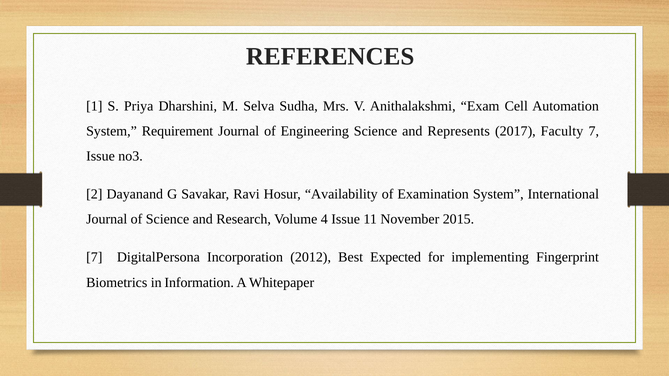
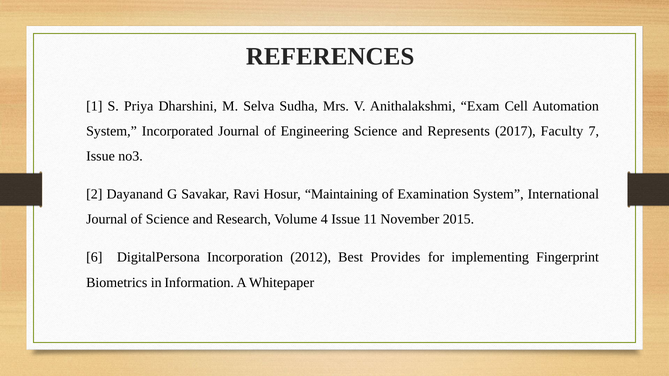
Requirement: Requirement -> Incorporated (178, 131)
Availability: Availability -> Maintaining (341, 194)
7: 7 -> 6 (94, 258)
Expected: Expected -> Provides (395, 258)
